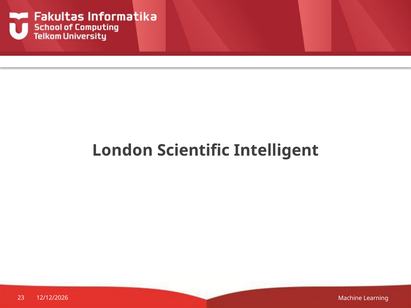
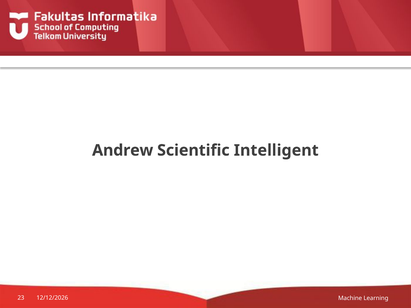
London: London -> Andrew (123, 150)
